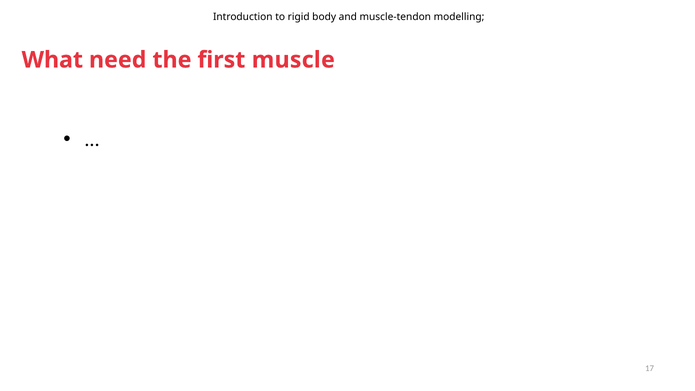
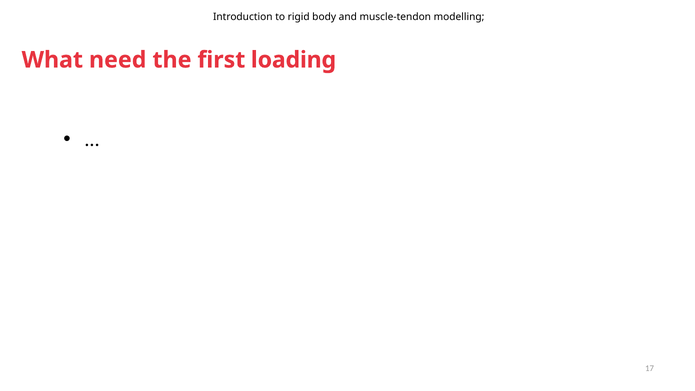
muscle: muscle -> loading (294, 60)
